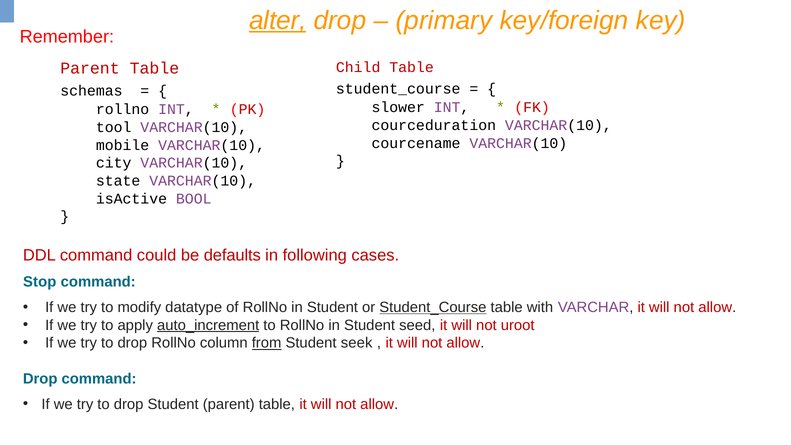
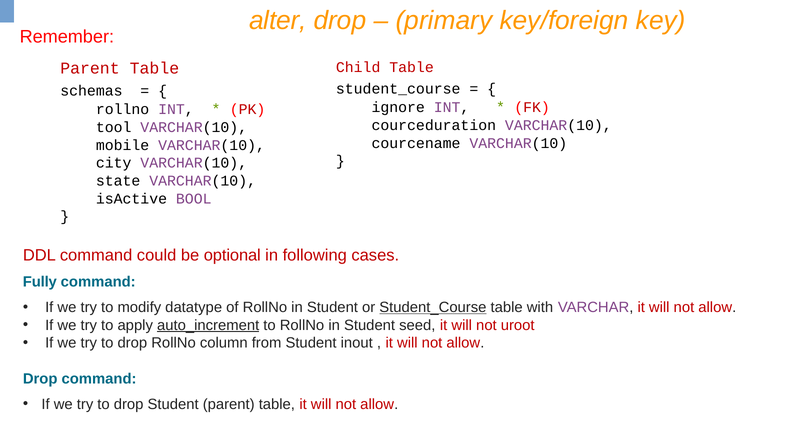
alter underline: present -> none (278, 21)
slower: slower -> ignore (398, 107)
defaults: defaults -> optional (232, 255)
Stop: Stop -> Fully (40, 282)
from underline: present -> none (267, 343)
seek: seek -> inout (357, 343)
